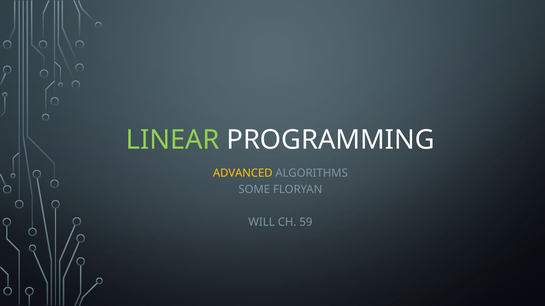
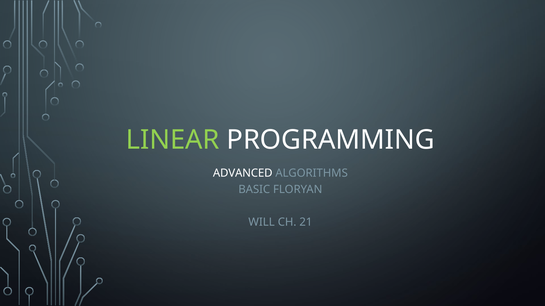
ADVANCED colour: yellow -> white (243, 173)
SOME: SOME -> BASIC (254, 190)
59: 59 -> 21 (306, 222)
